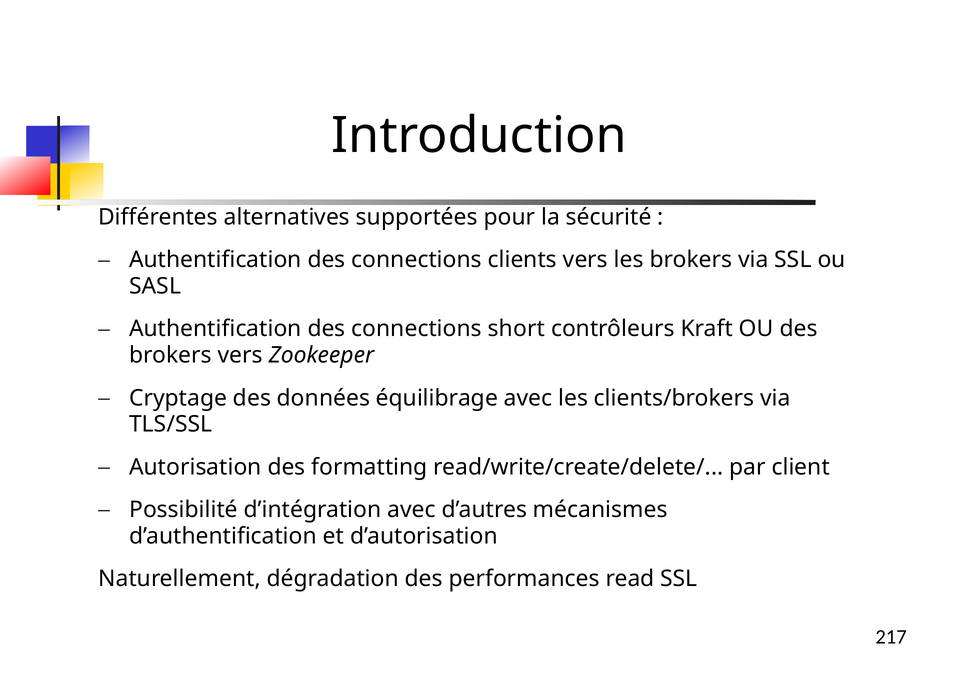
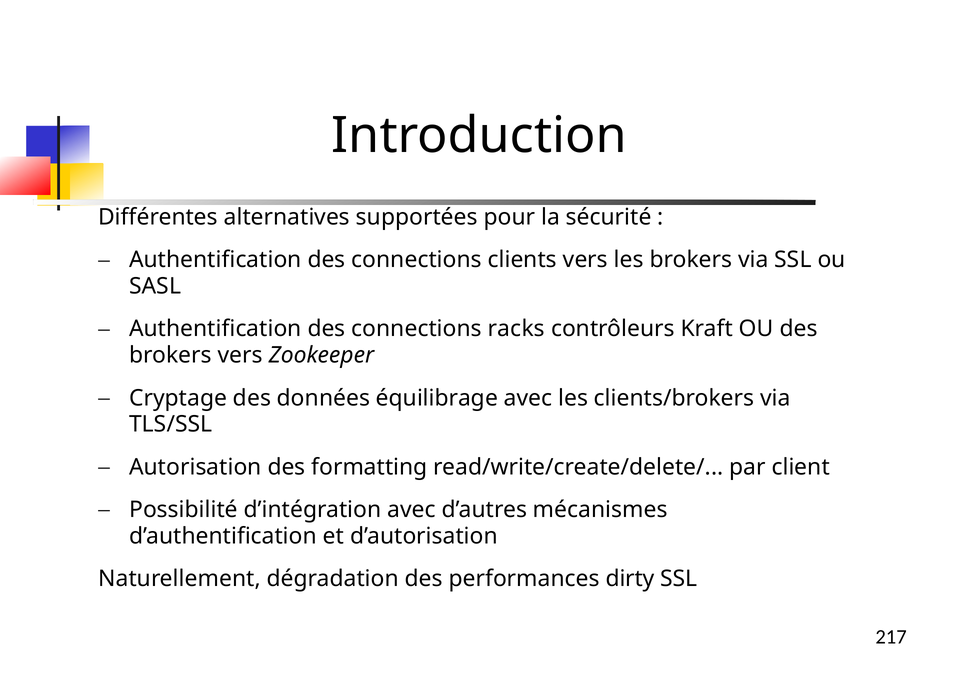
short: short -> racks (516, 329)
read: read -> dirty (630, 579)
